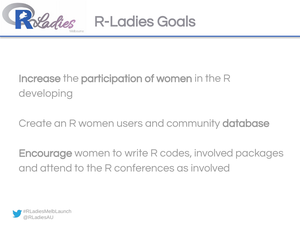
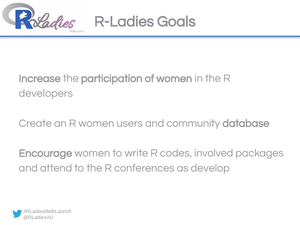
developing: developing -> developers (46, 93)
as involved: involved -> develop (210, 168)
